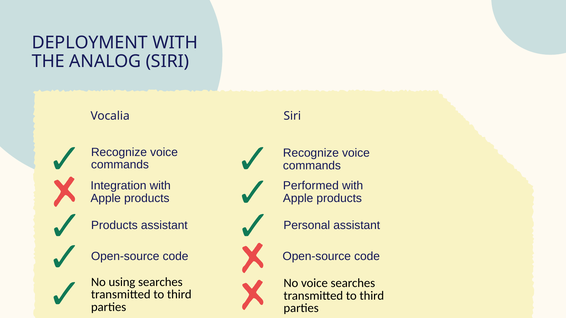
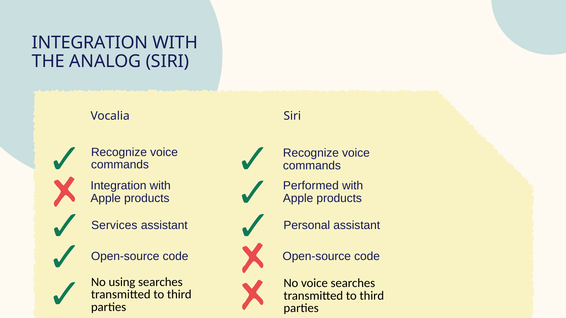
DEPLOYMENT: DEPLOYMENT -> INTEGRATION (90, 43)
Products: Products -> Services (114, 225)
